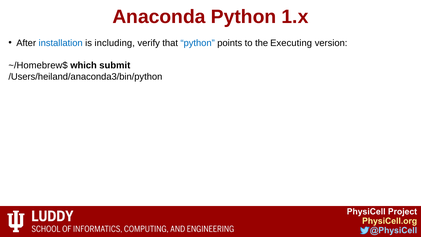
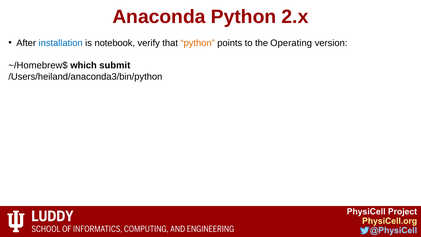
1.x: 1.x -> 2.x (295, 17)
including: including -> notebook (115, 43)
python colour: blue -> orange (198, 43)
Executing: Executing -> Operating (291, 43)
